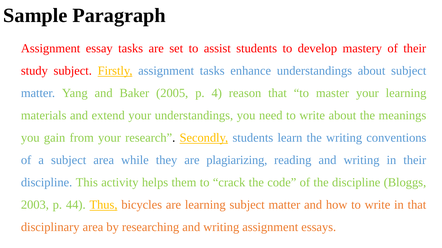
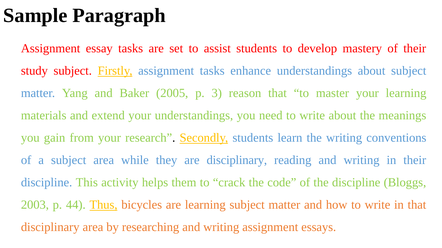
4: 4 -> 3 (217, 93)
are plagiarizing: plagiarizing -> disciplinary (237, 161)
